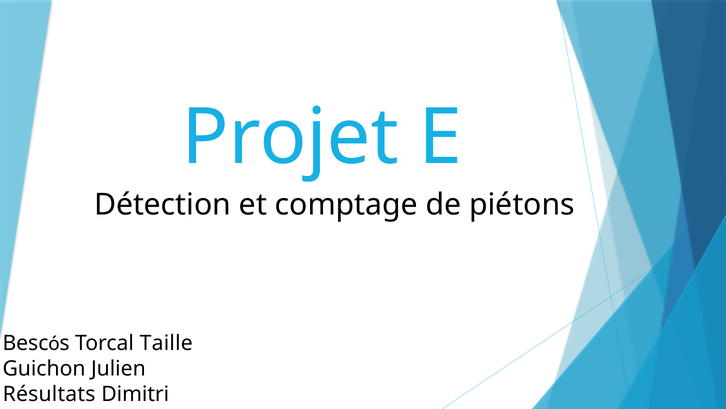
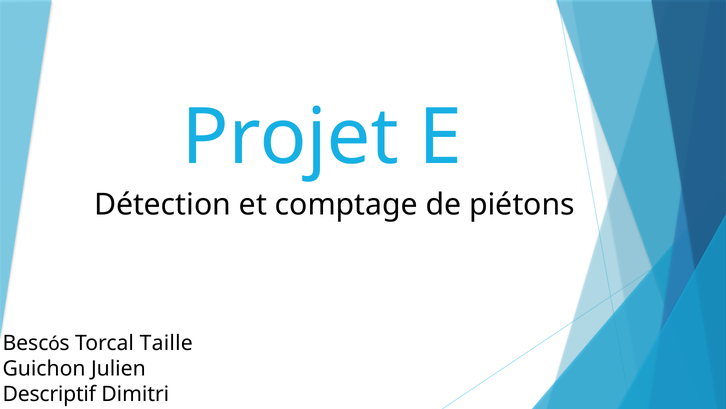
Résultats: Résultats -> Descriptif (49, 394)
